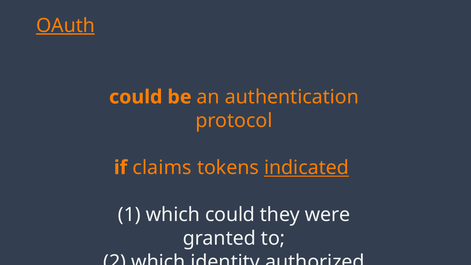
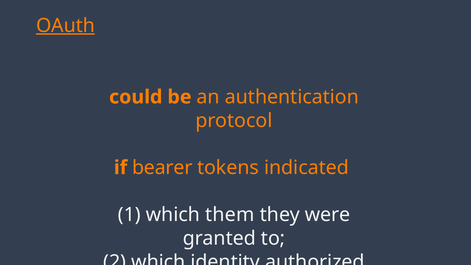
claims: claims -> bearer (162, 168)
indicated underline: present -> none (307, 168)
which could: could -> them (230, 215)
